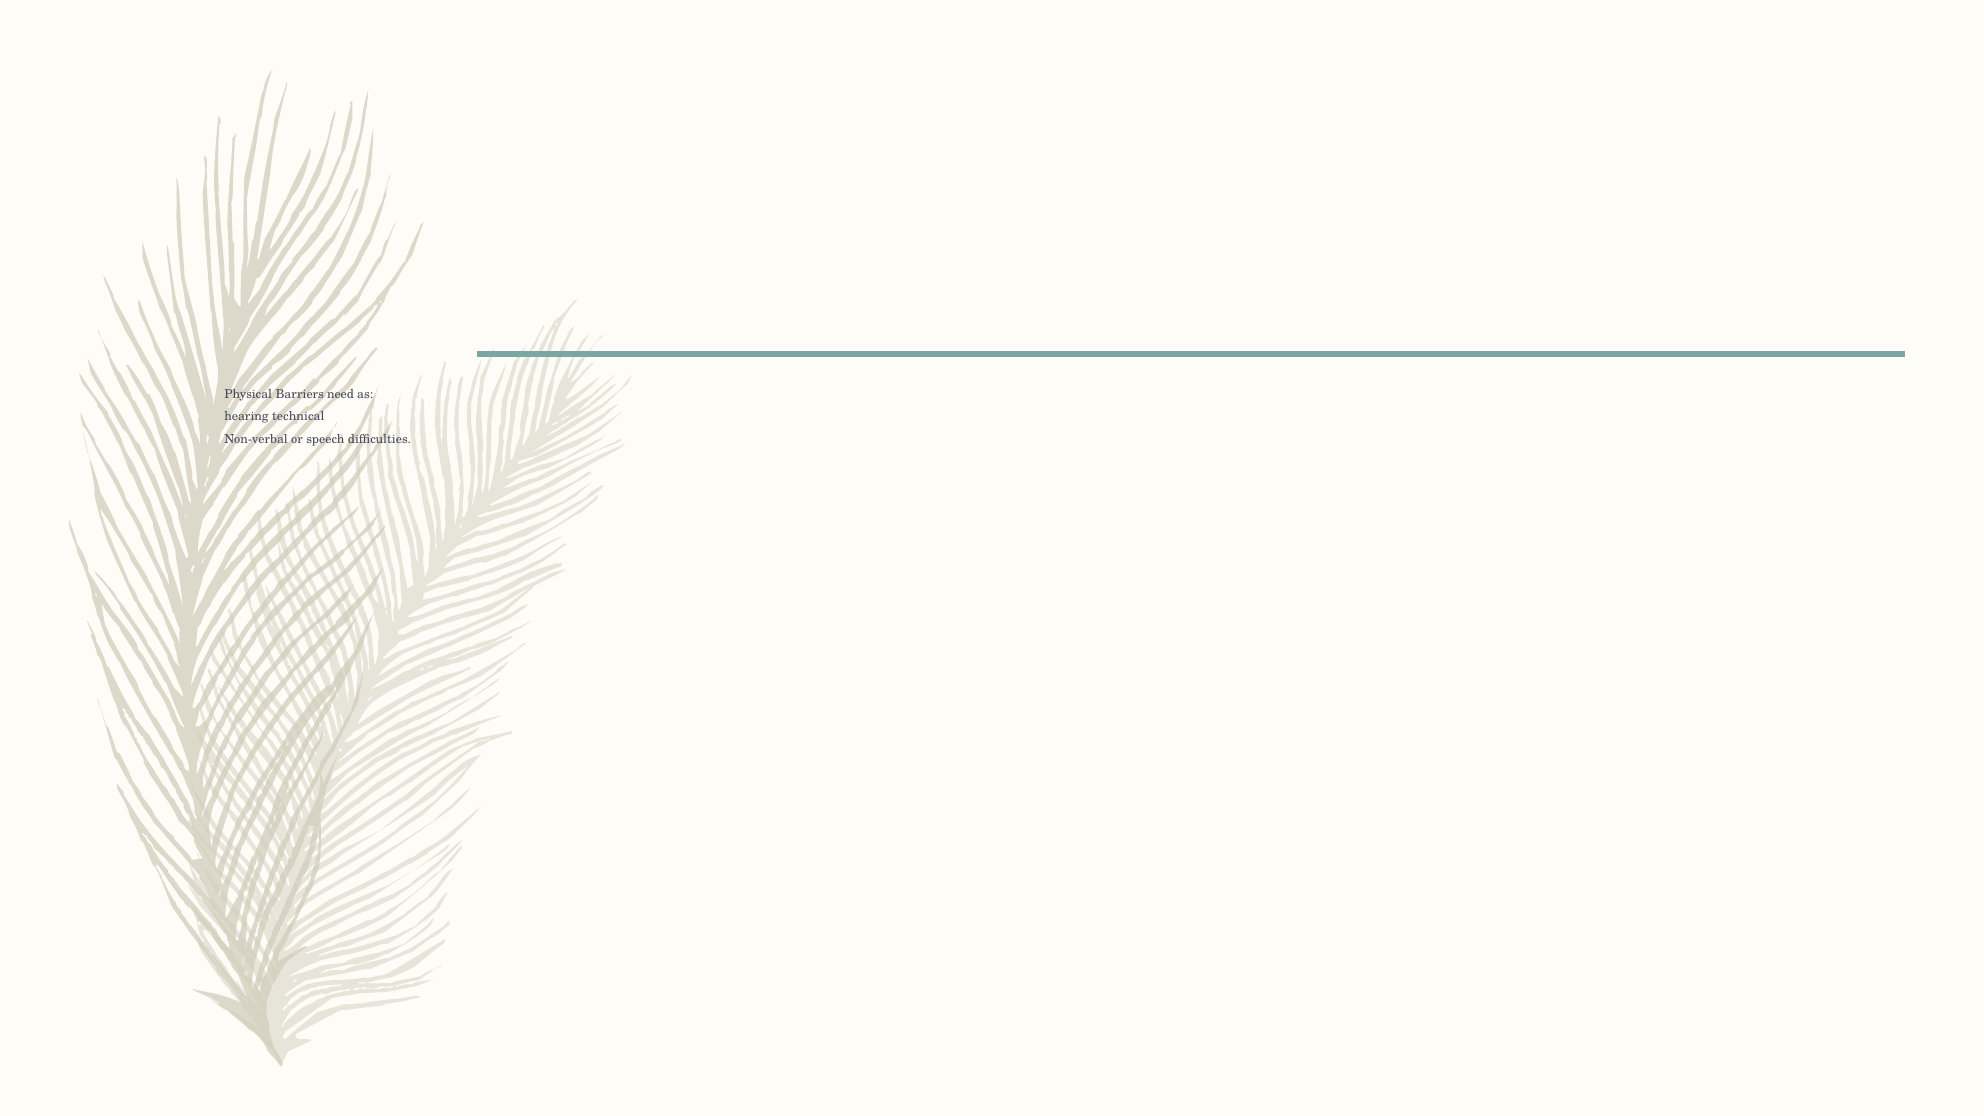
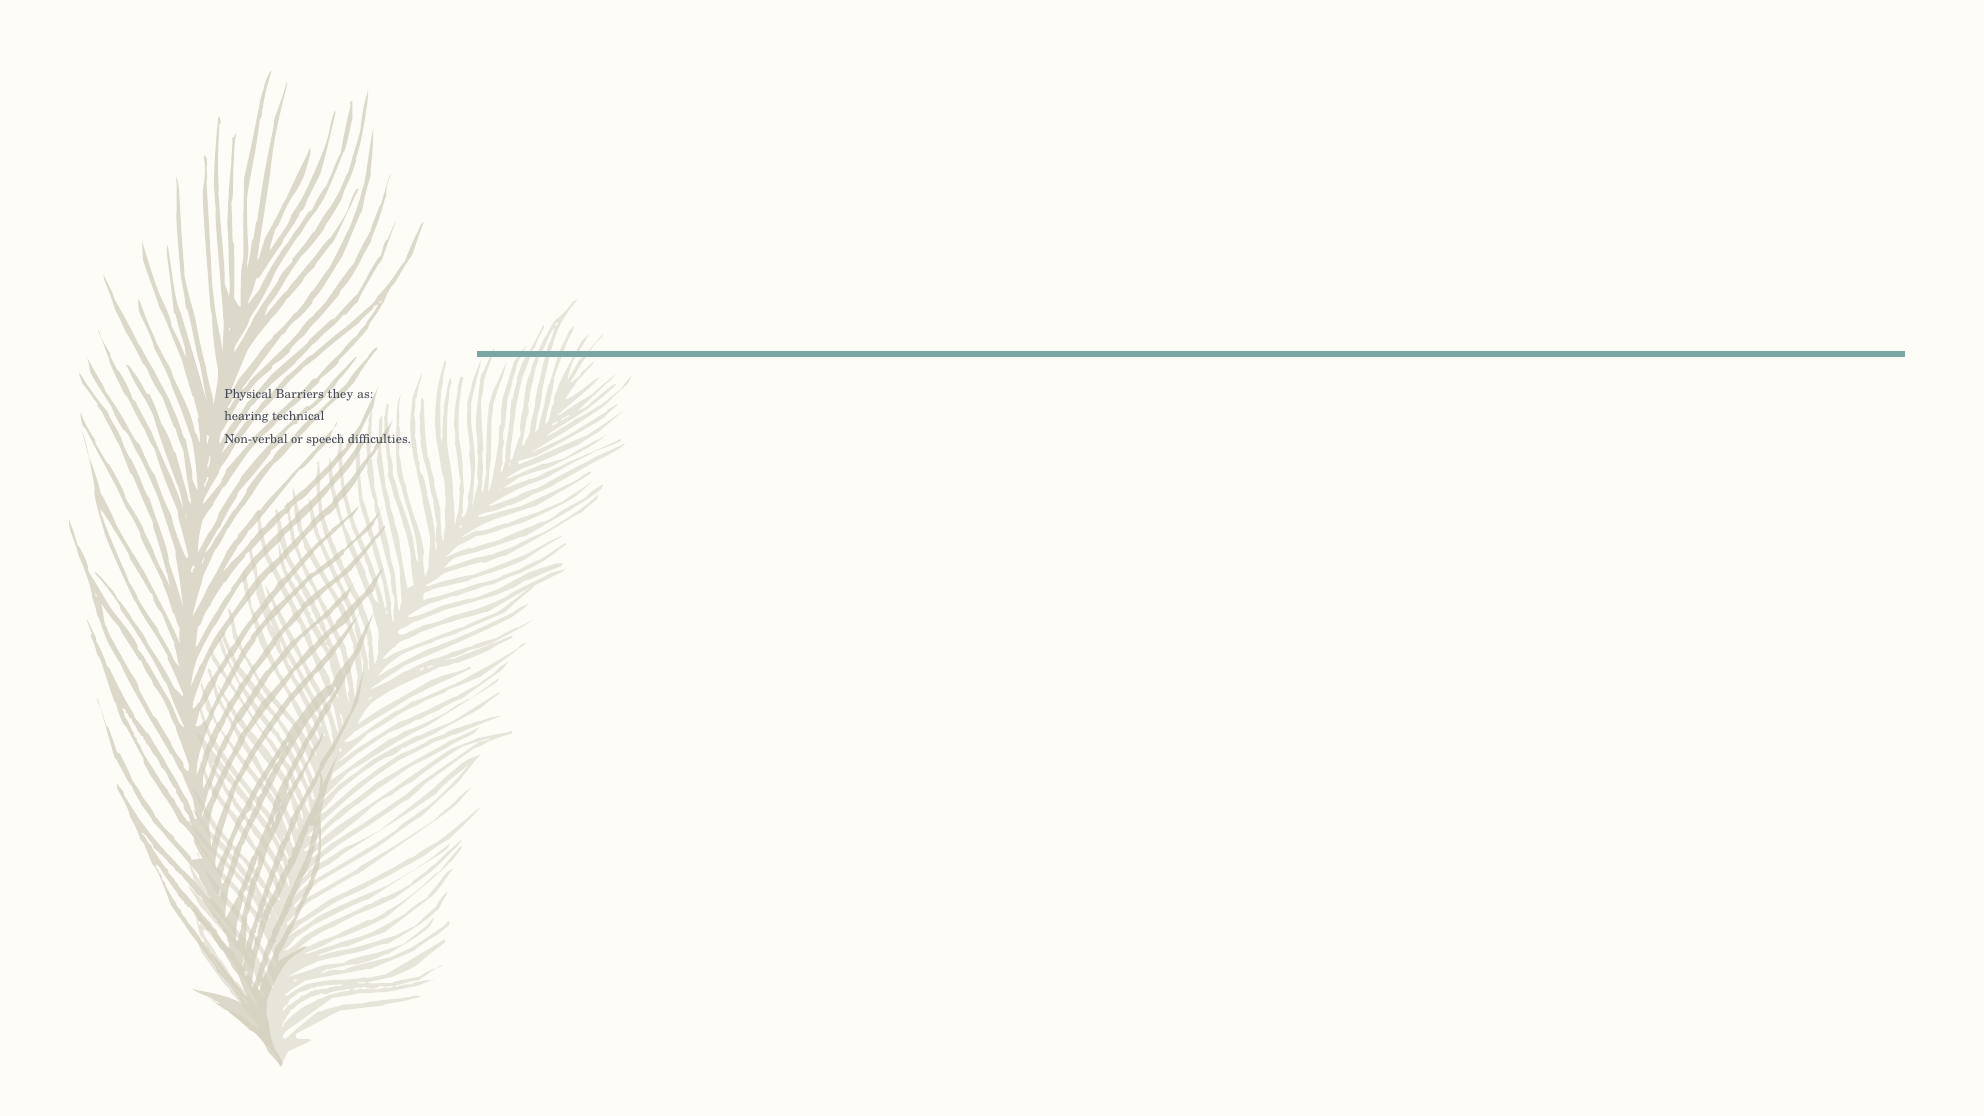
need: need -> they (340, 394)
